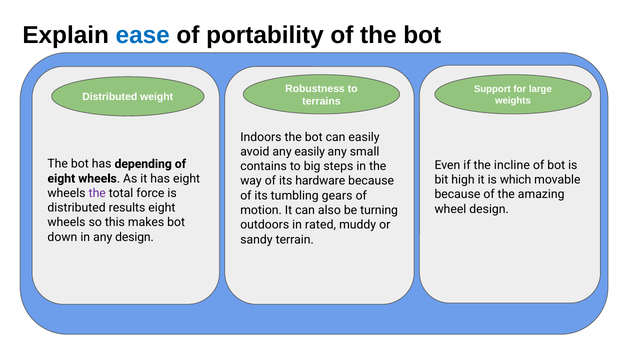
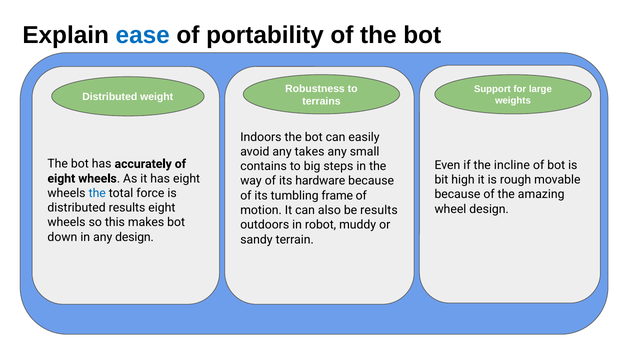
any easily: easily -> takes (310, 152)
depending: depending -> accurately (143, 164)
which: which -> rough (516, 180)
the colour: purple -> blue (97, 193)
gears: gears -> frame (337, 195)
be turning: turning -> results (379, 210)
rated: rated -> robot (321, 225)
